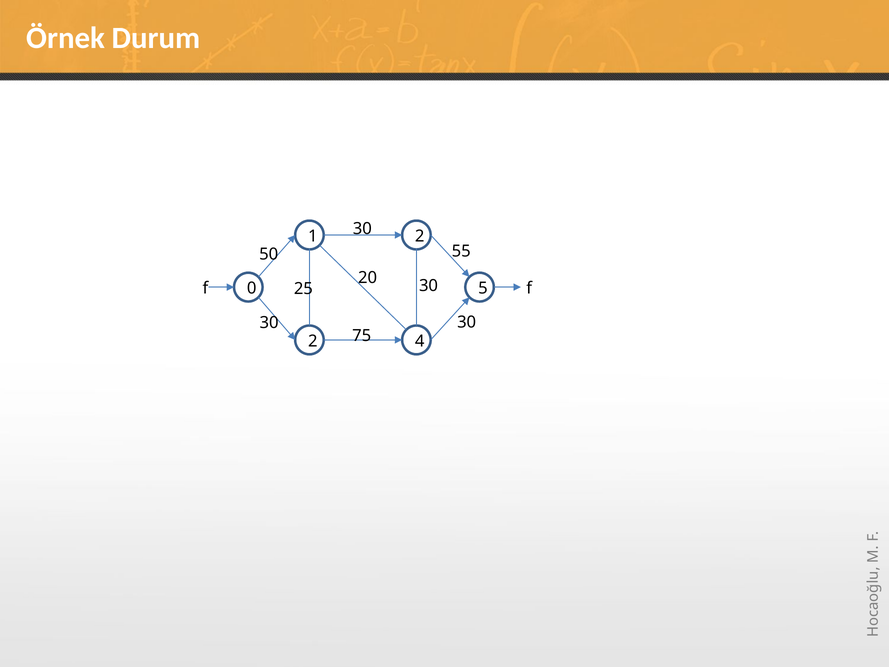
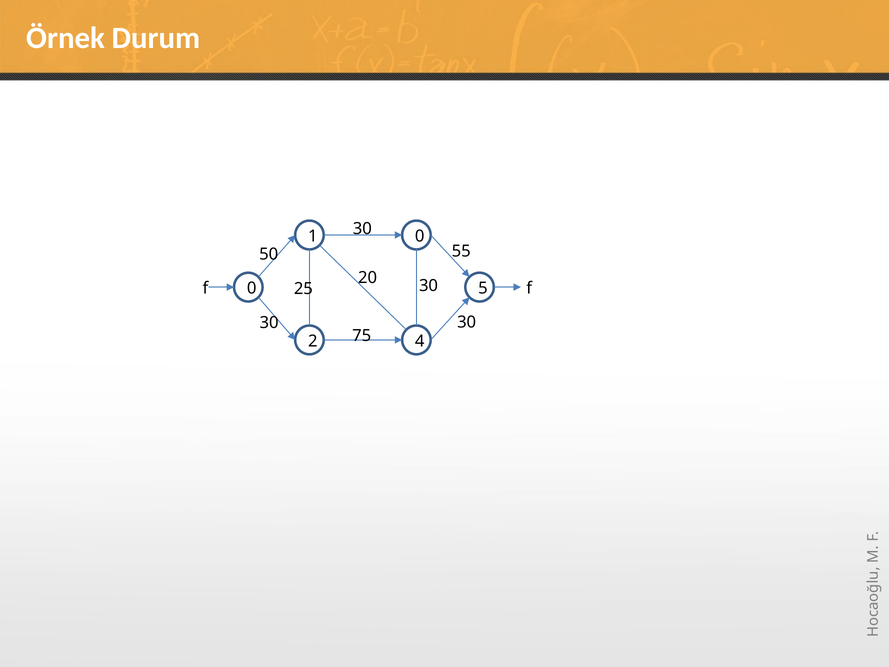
1 2: 2 -> 0 (420, 236)
